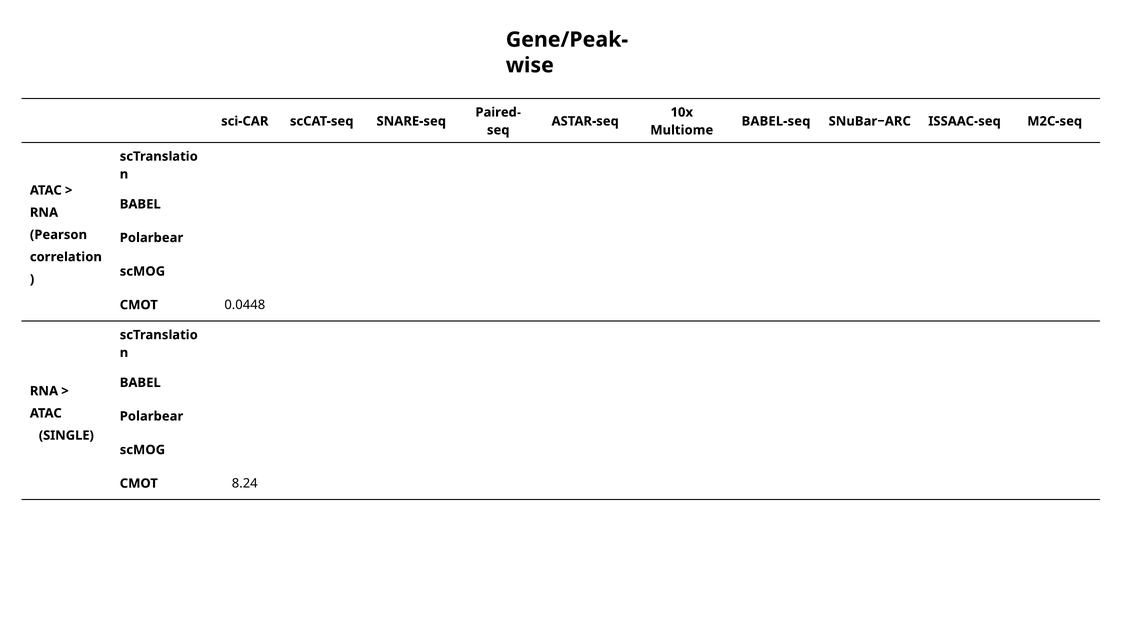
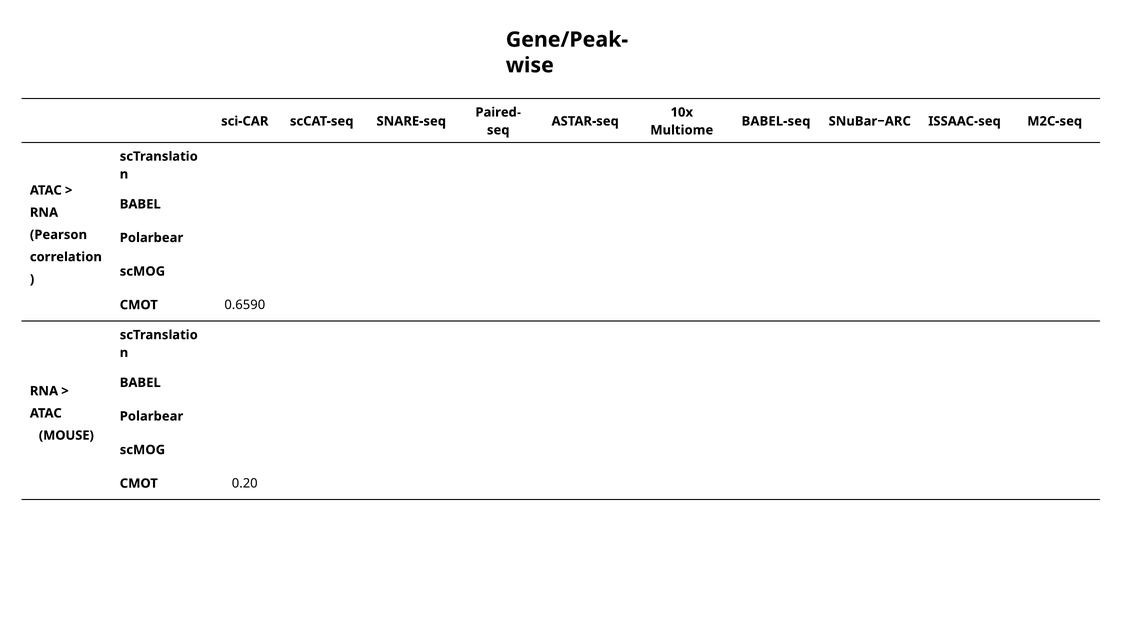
0.0448: 0.0448 -> 0.6590 (245, 305)
SINGLE: SINGLE -> MOUSE (66, 436)
8.24: 8.24 -> 0.20 (245, 484)
